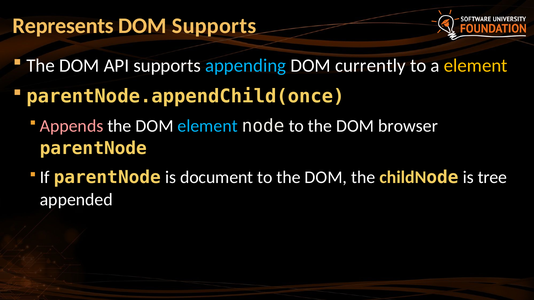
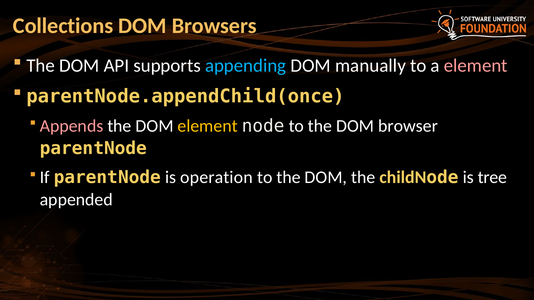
Represents: Represents -> Collections (63, 26)
DOM Supports: Supports -> Browsers (214, 26)
currently: currently -> manually (370, 66)
element colour: yellow -> pink (476, 66)
element colour: light blue -> yellow (208, 126)
document: document -> operation (217, 178)
